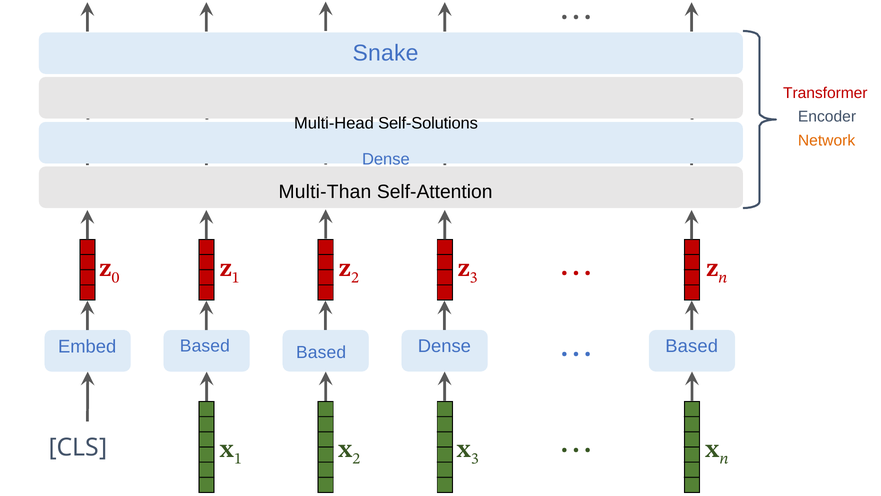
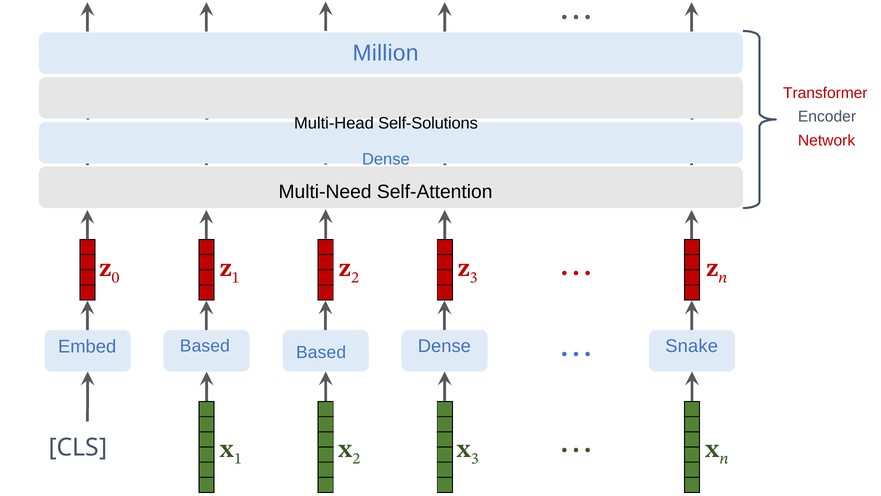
Snake: Snake -> Million (386, 53)
Network colour: orange -> red (827, 140)
Multi-Than: Multi-Than -> Multi-Need (325, 192)
Dense Based: Based -> Snake (692, 346)
